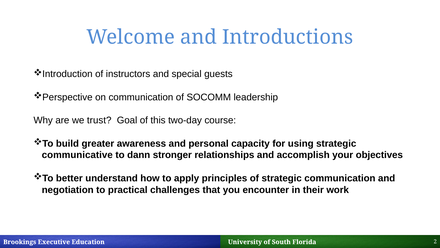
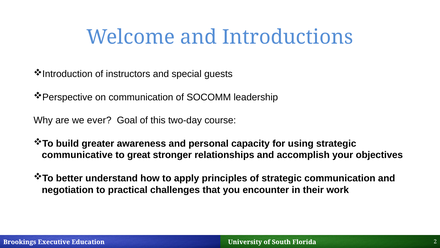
trust: trust -> ever (99, 120)
dann: dann -> great (139, 155)
